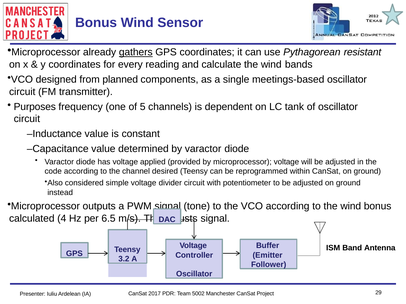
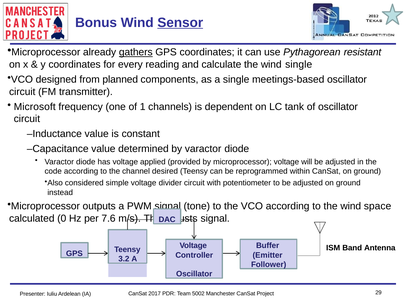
Sensor underline: none -> present (180, 23)
wind bands: bands -> single (299, 65)
Purposes: Purposes -> Microsoft (35, 107)
5: 5 -> 1 (143, 107)
wind bonus: bonus -> space (378, 207)
4: 4 -> 0 (62, 219)
6.5: 6.5 -> 7.6 (108, 219)
